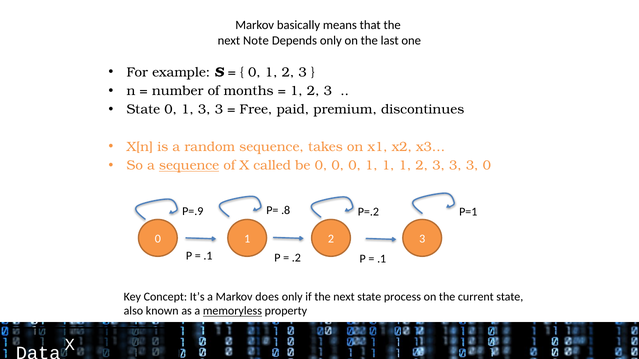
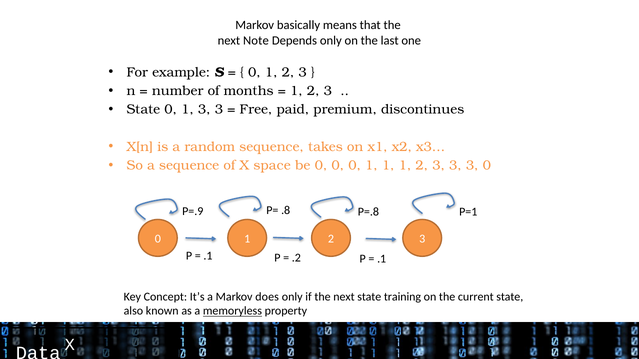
sequence underline: present -> none (189, 166)
called: called -> space (272, 166)
P=.2: P=.2 -> P=.8 (368, 212)
process: process -> training (402, 297)
